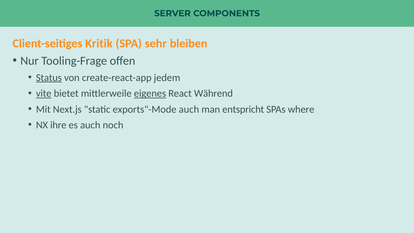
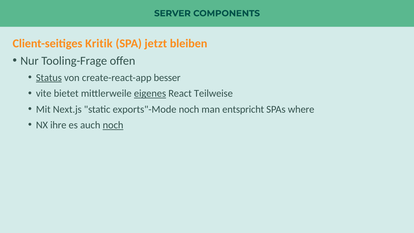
sehr: sehr -> jetzt (156, 43)
jedem: jedem -> besser (167, 78)
vite underline: present -> none (44, 93)
Während: Während -> Teilweise (213, 93)
exports"-Mode auch: auch -> noch (189, 109)
noch underline: none -> present (113, 125)
